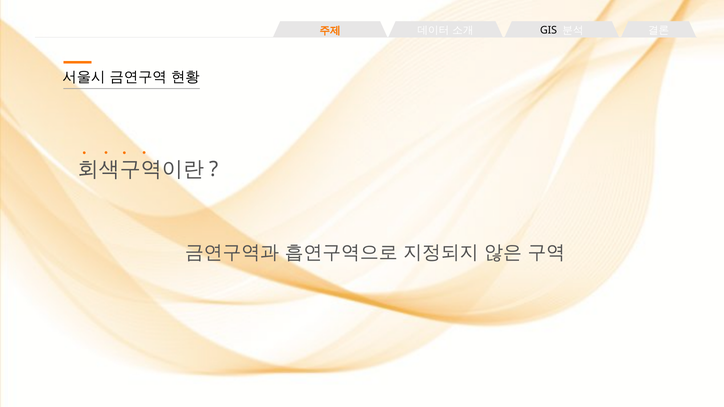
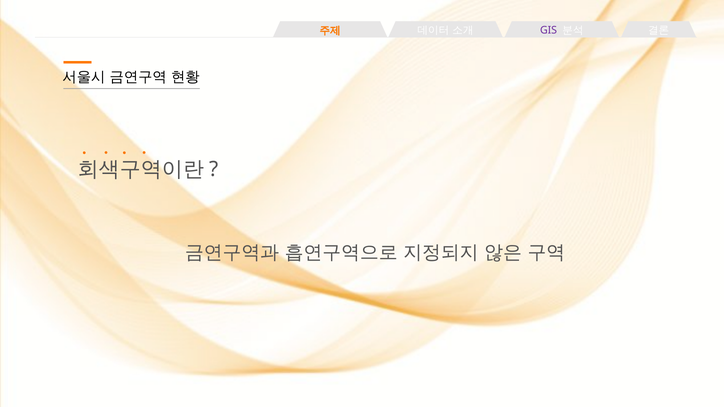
GIS colour: black -> purple (549, 30)
